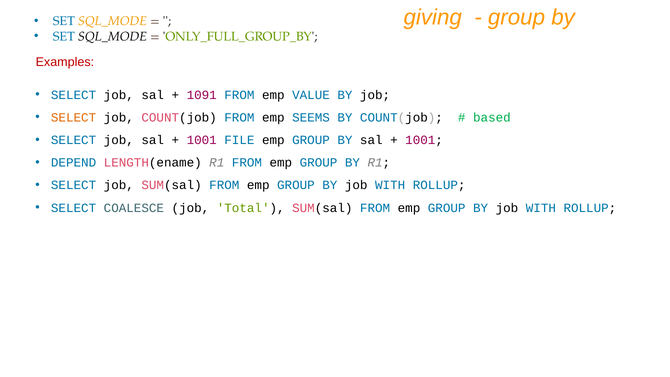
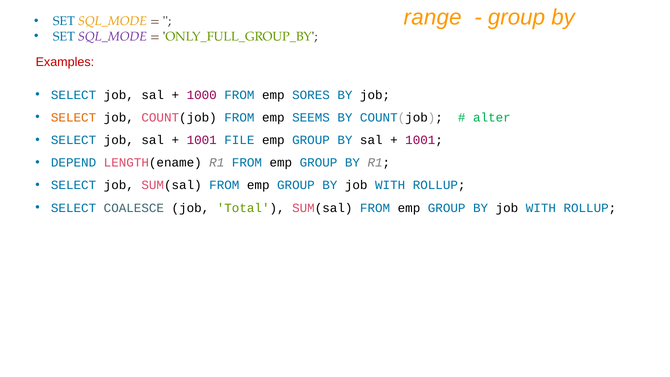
giving: giving -> range (433, 17)
SQL_MODE colour: black -> purple (112, 36)
1091: 1091 -> 1000 (202, 95)
VALUE: VALUE -> SORES (311, 95)
based: based -> alter (492, 117)
